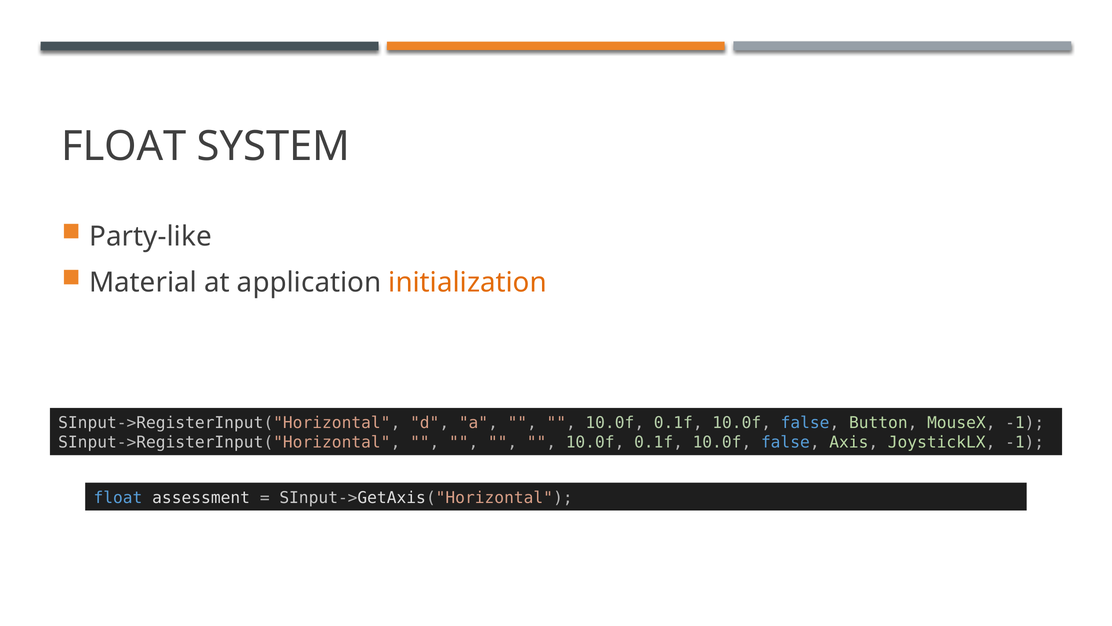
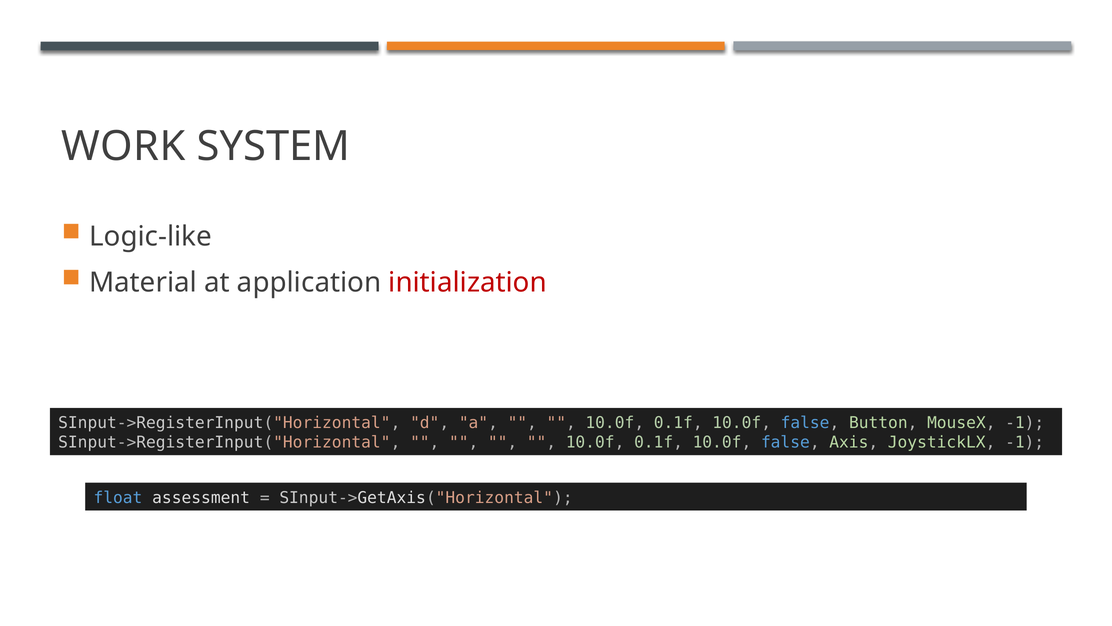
FLOAT: FLOAT -> WORK (123, 146)
Party-like: Party-like -> Logic-like (151, 236)
initialization colour: orange -> red (468, 282)
